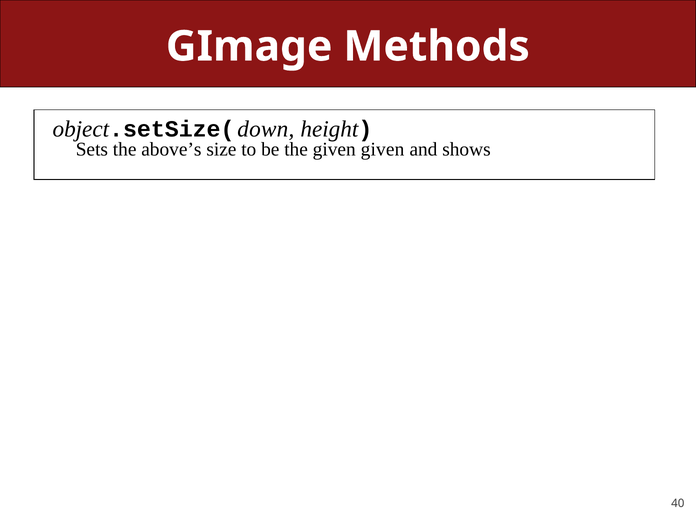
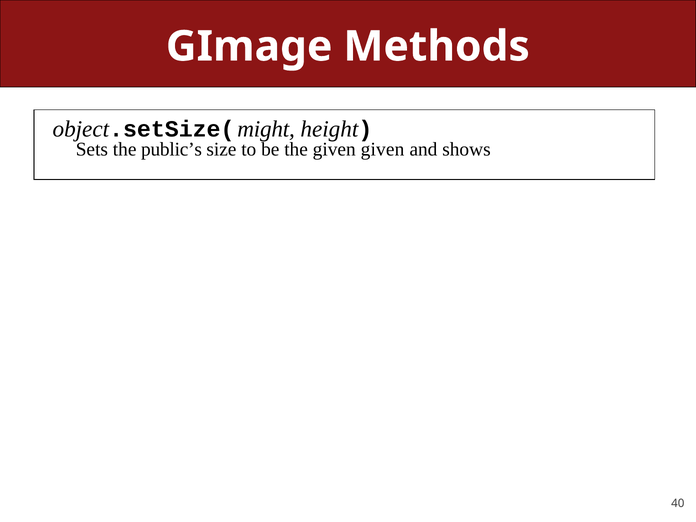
down: down -> might (266, 129)
above’s: above’s -> public’s (171, 149)
